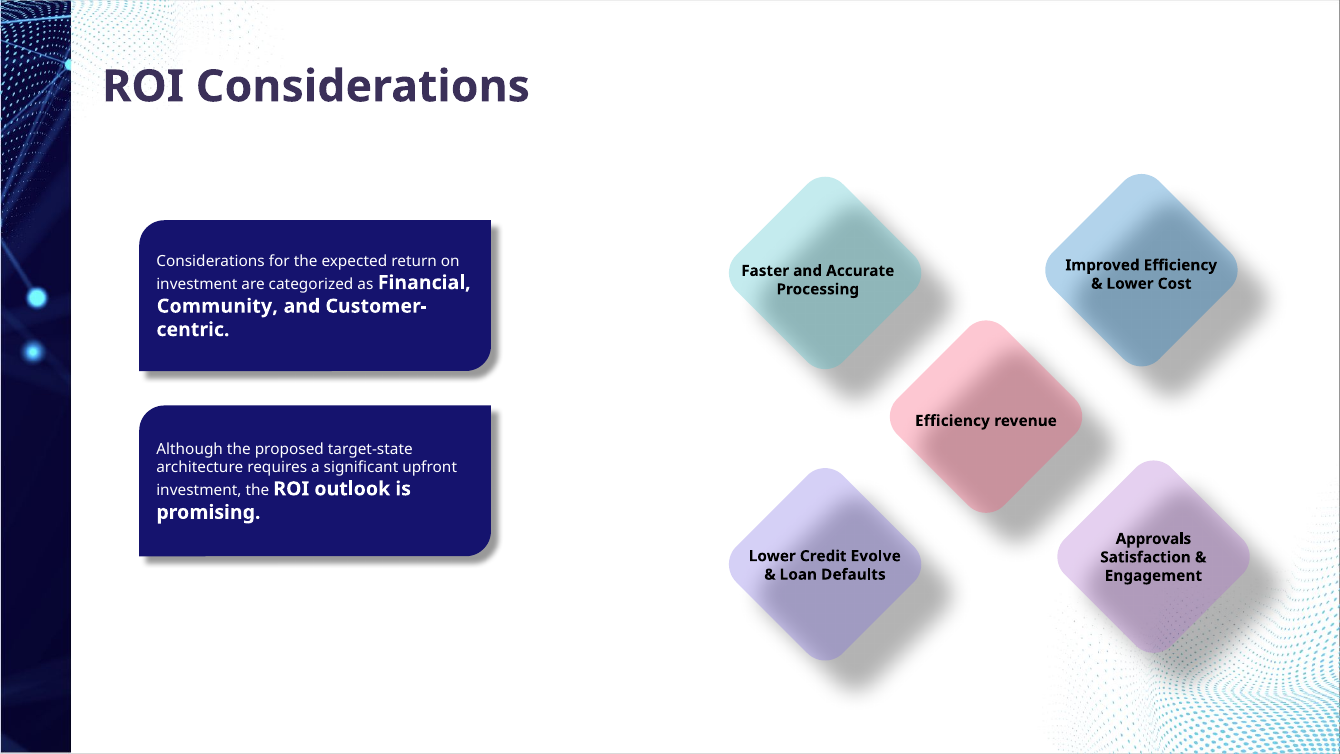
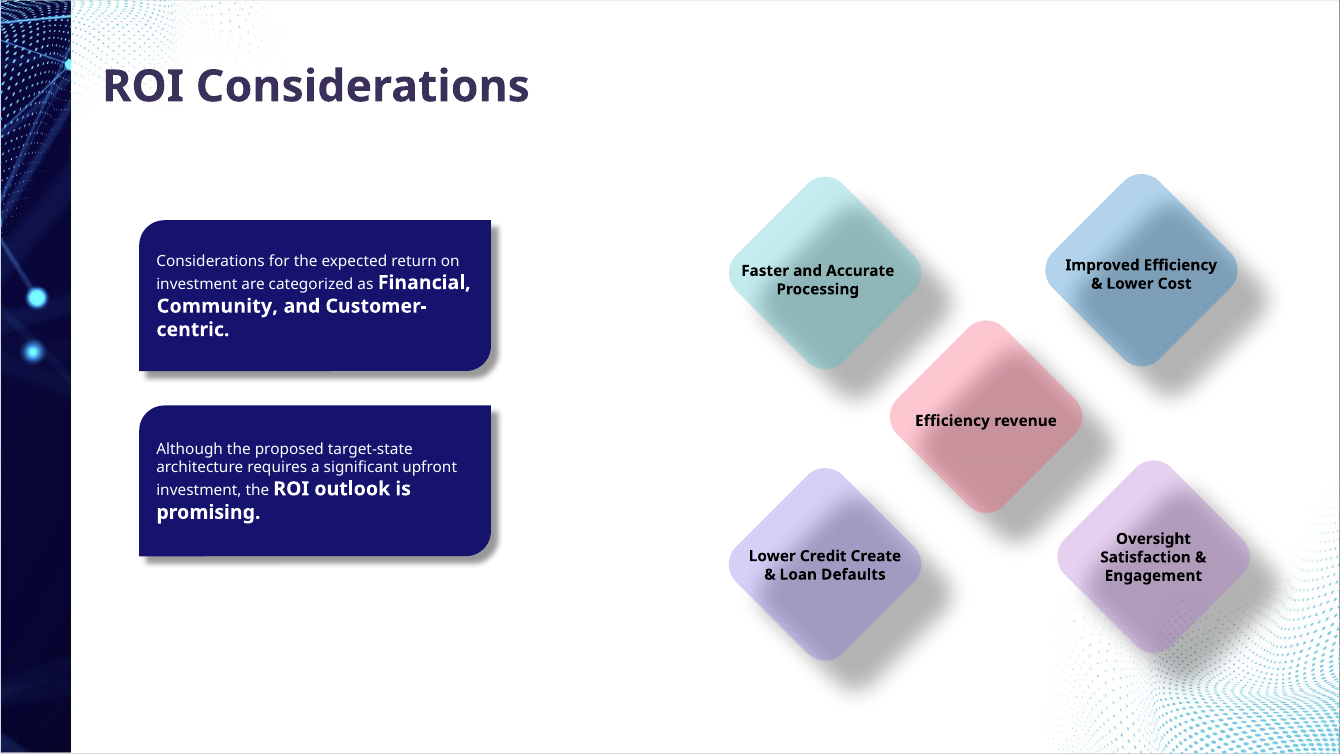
Approvals: Approvals -> Oversight (1153, 539)
Evolve: Evolve -> Create (876, 556)
